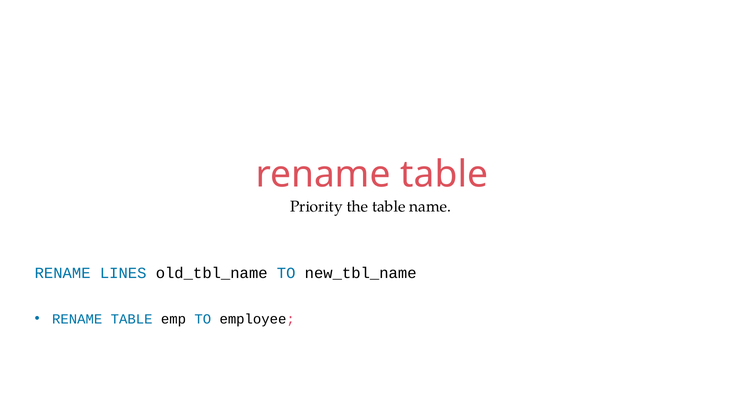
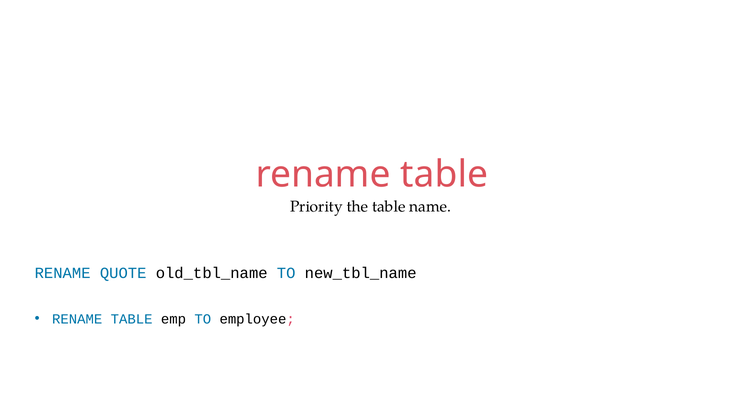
LINES: LINES -> QUOTE (123, 273)
